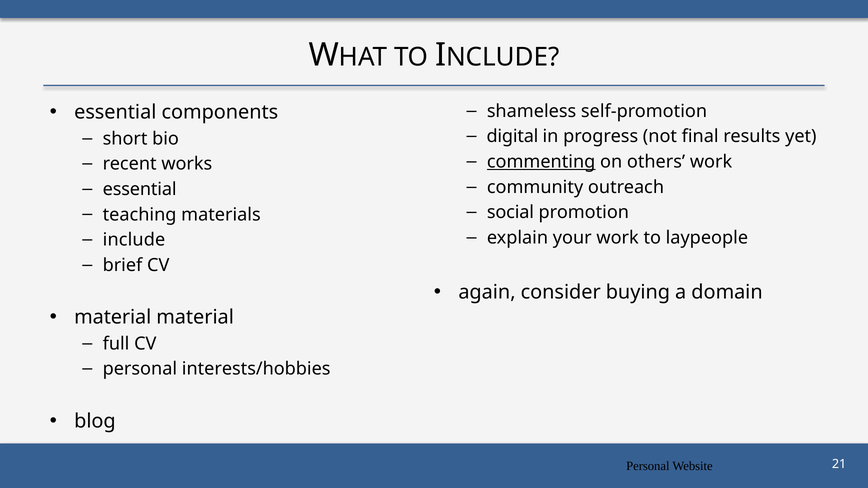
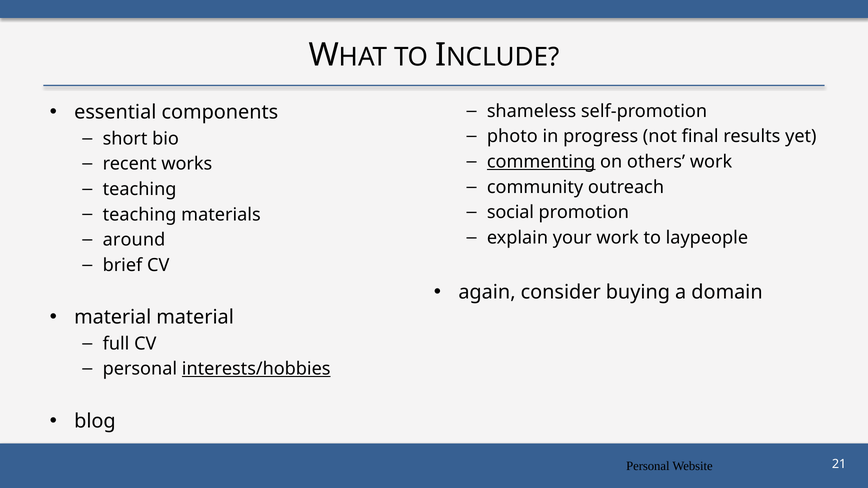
digital: digital -> photo (512, 137)
essential: essential -> teaching (140, 189)
include: include -> around (134, 240)
interests/hobbies underline: none -> present (256, 369)
